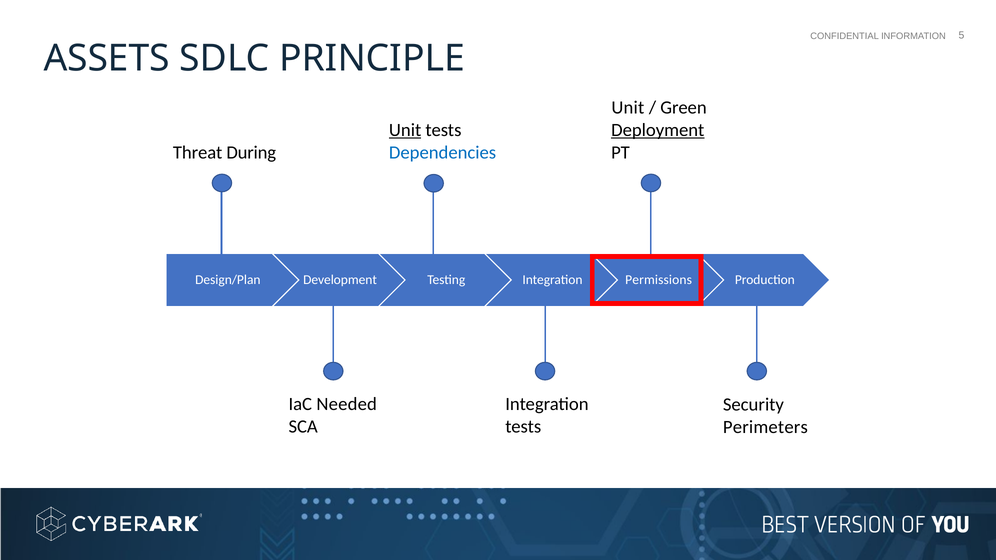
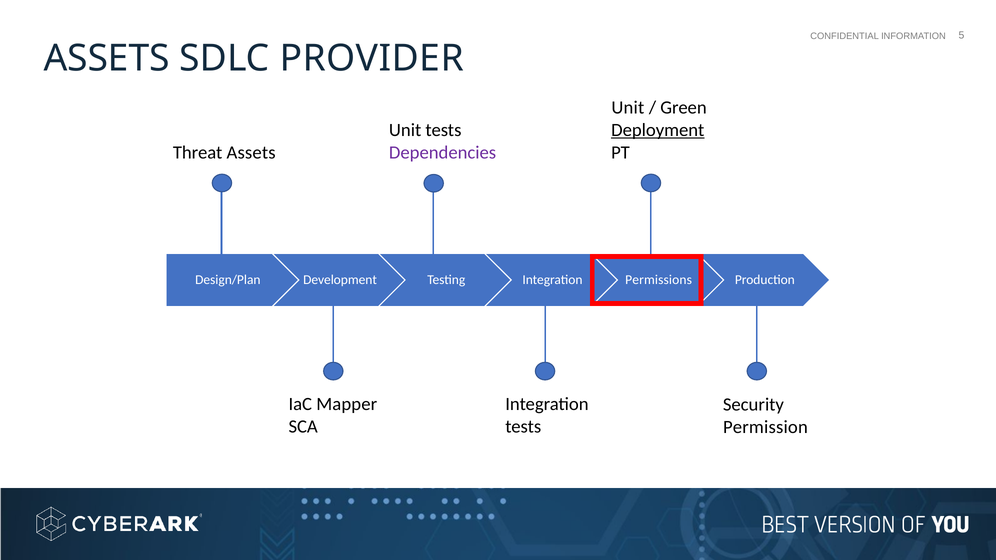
PRINCIPLE: PRINCIPLE -> PROVIDER (372, 58)
Unit underline: present -> none (405, 130)
Dependencies colour: blue -> purple (443, 153)
Threat During: During -> Assets (251, 153)
Needed: Needed -> Mapper (347, 404)
Perimeters: Perimeters -> Permission (765, 427)
